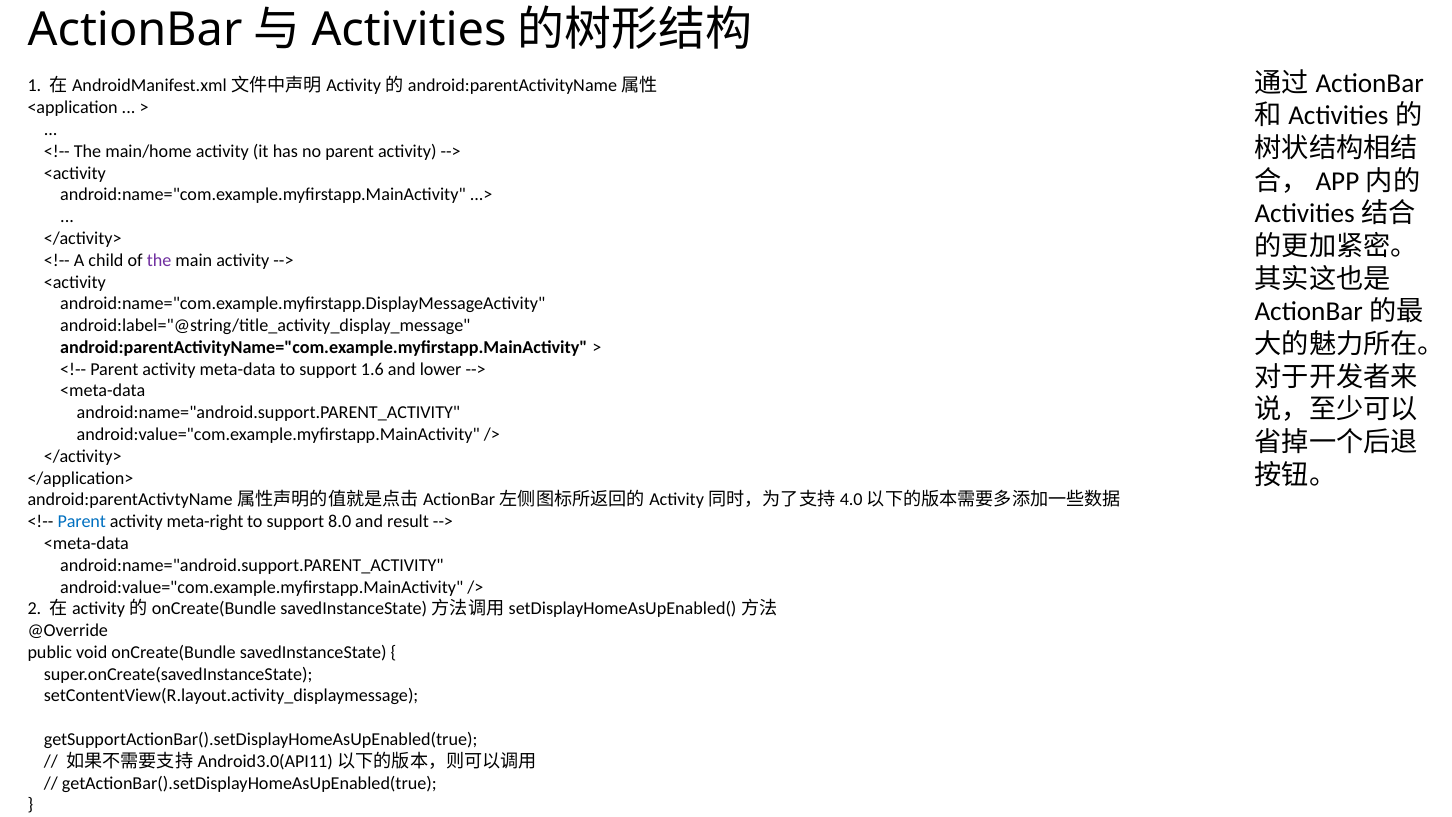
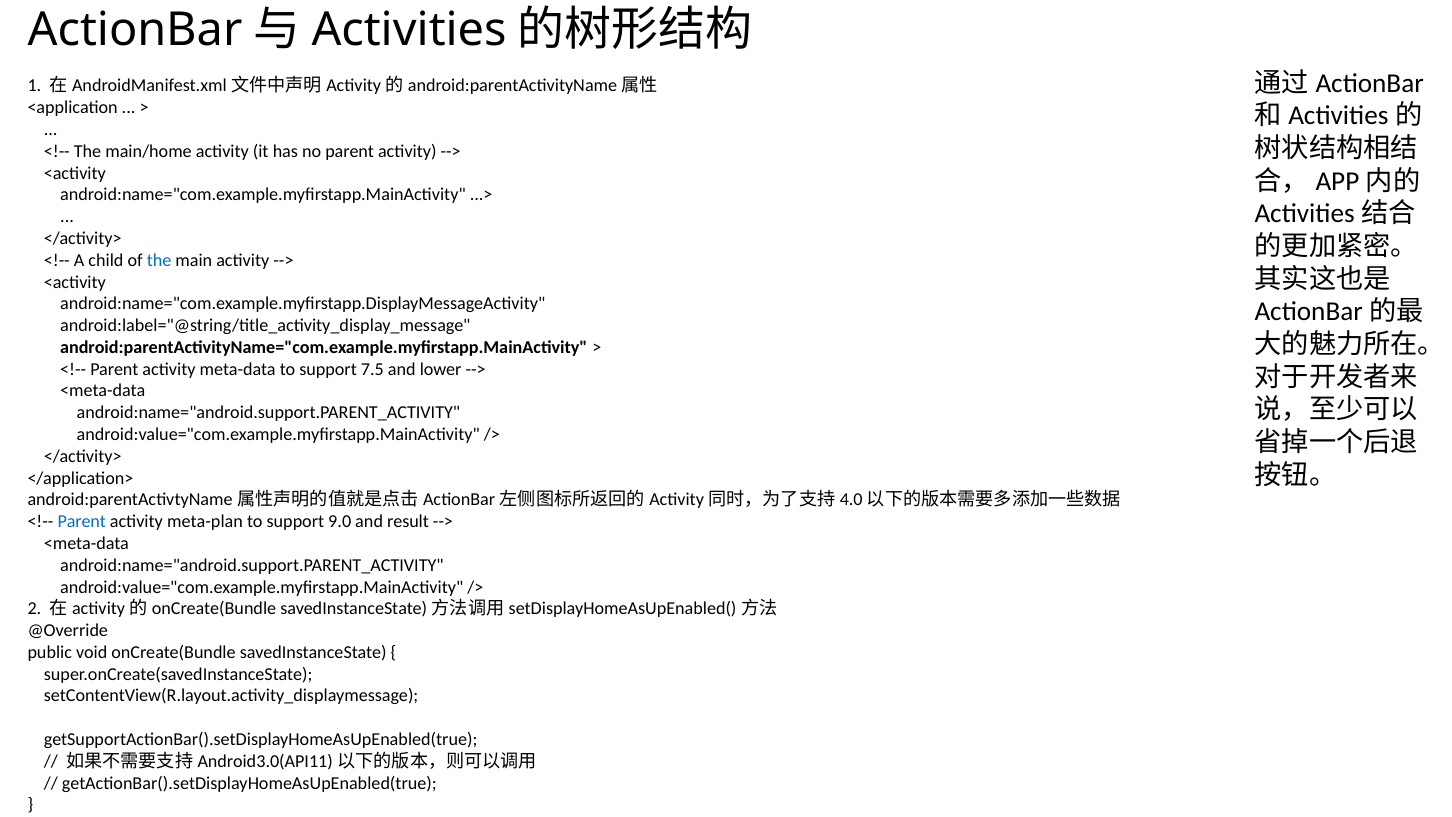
the colour: purple -> blue (159, 260)
1.6: 1.6 -> 7.5 (372, 369)
meta-right: meta-right -> meta-plan (205, 522)
8.0: 8.0 -> 9.0 (340, 522)
